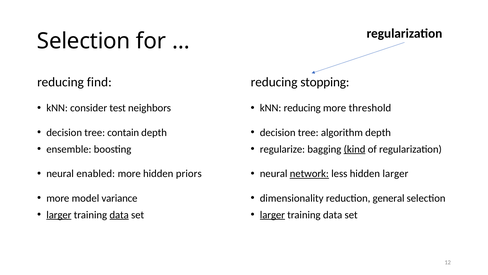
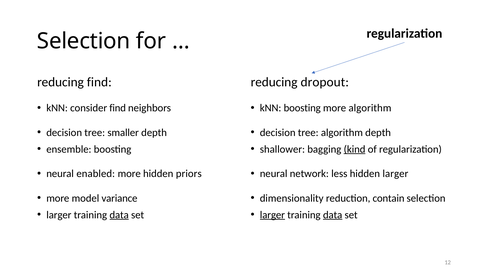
stopping: stopping -> dropout (325, 82)
consider test: test -> find (118, 108)
kNN reducing: reducing -> boosting (302, 108)
more threshold: threshold -> algorithm (370, 108)
contain: contain -> smaller (123, 132)
regularize: regularize -> shallower (282, 149)
network underline: present -> none (309, 173)
general: general -> contain (389, 198)
larger underline: present -> none (59, 214)
data underline: none -> present (333, 214)
